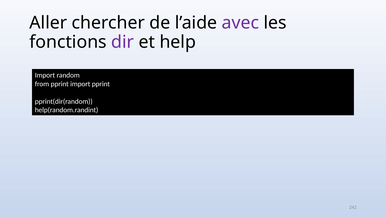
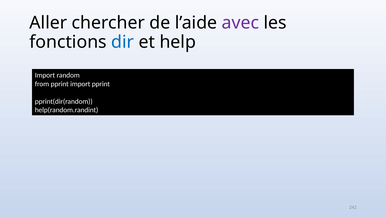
dir colour: purple -> blue (123, 42)
